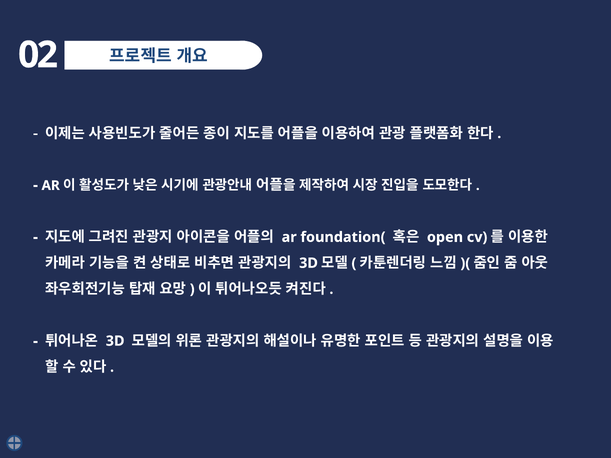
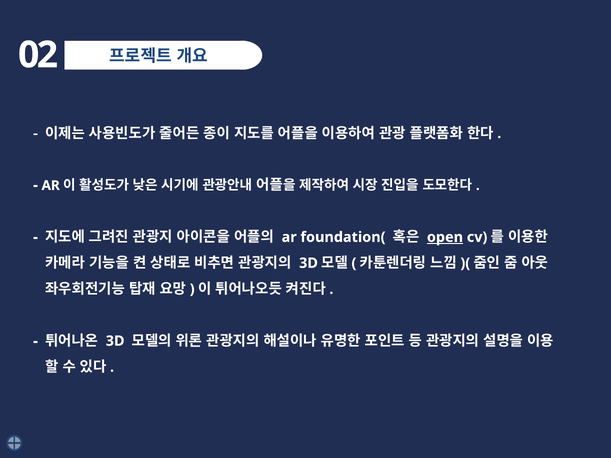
open underline: none -> present (445, 237)
